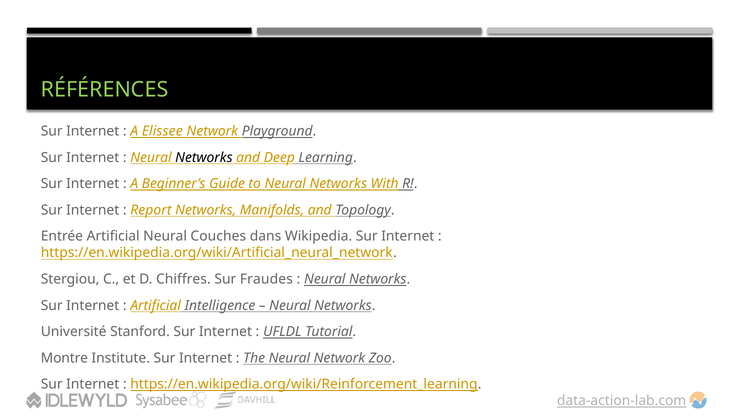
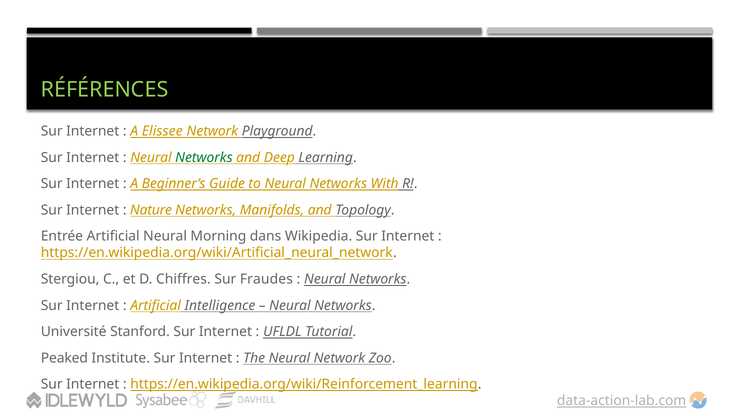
Networks colour: black -> green (204, 157)
Report: Report -> Nature (151, 210)
Couches: Couches -> Morning (218, 236)
Montre: Montre -> Peaked (64, 358)
